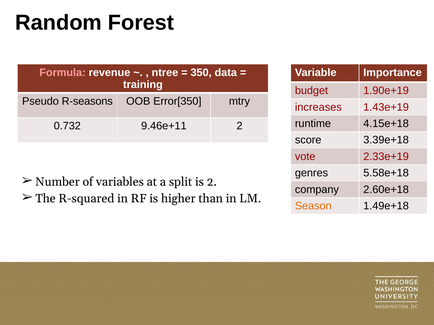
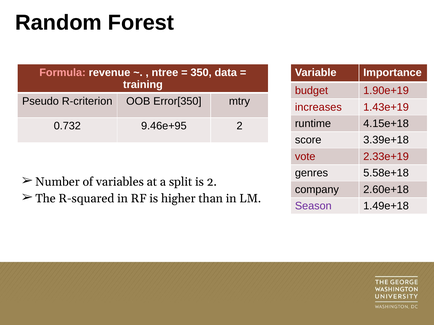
R-seasons: R-seasons -> R-criterion (87, 101)
9.46e+11: 9.46e+11 -> 9.46e+95 (164, 126)
Season colour: orange -> purple (313, 206)
